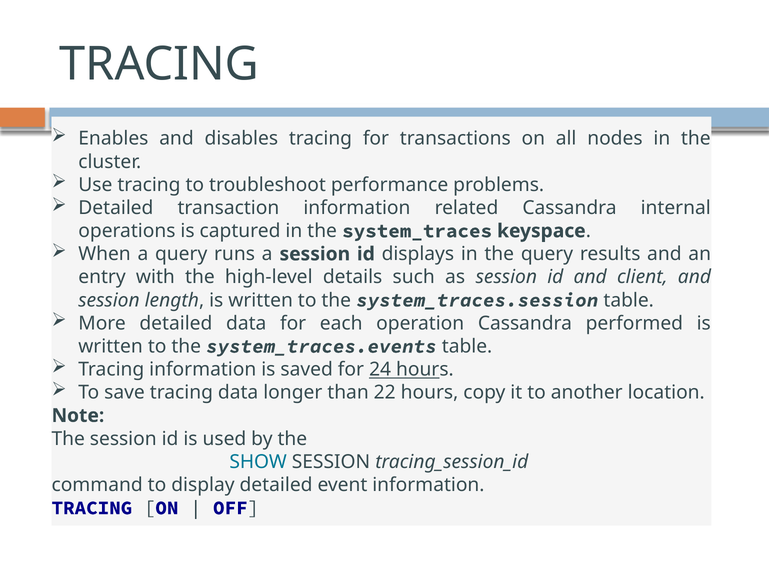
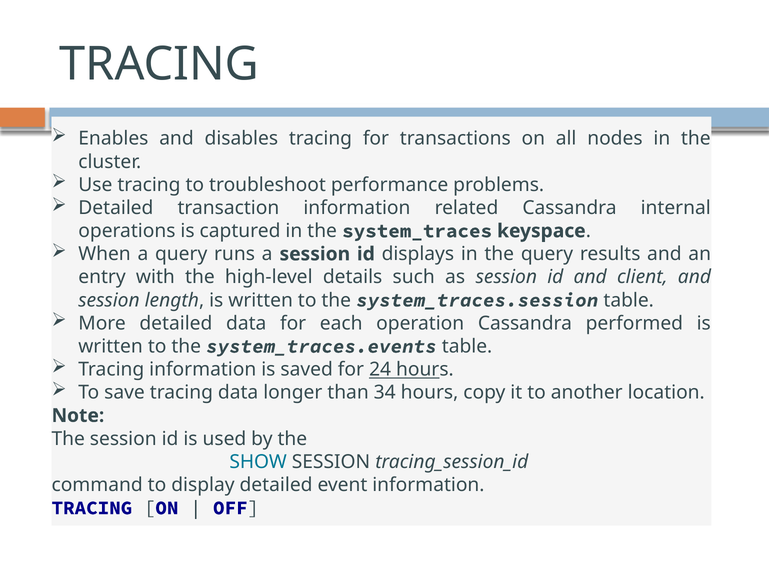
22: 22 -> 34 (385, 392)
